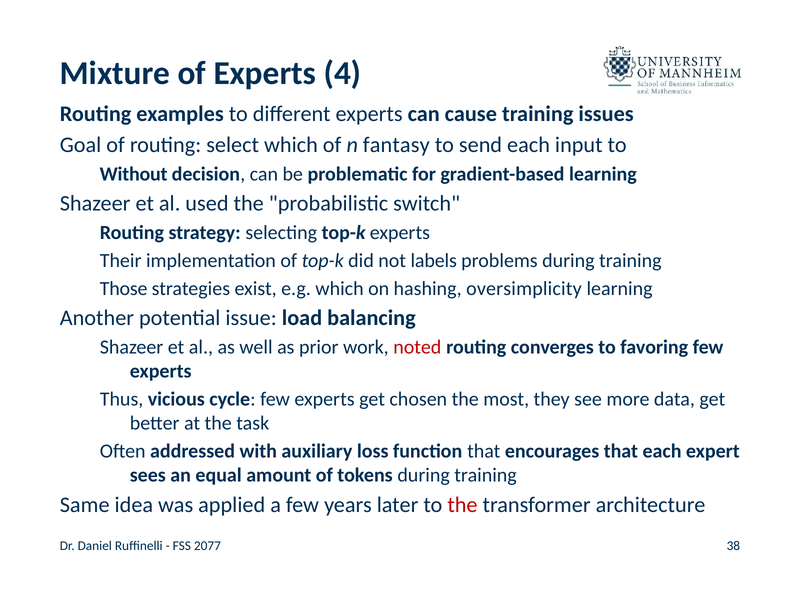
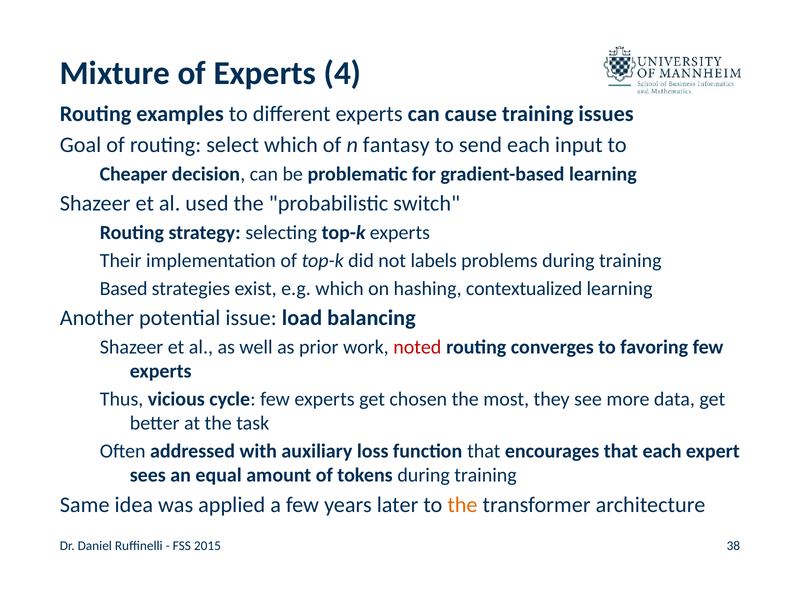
Without: Without -> Cheaper (134, 174)
Those: Those -> Based (124, 289)
oversimplicity: oversimplicity -> contextualized (524, 289)
the colour: red -> orange (462, 505)
2077: 2077 -> 2015 (207, 546)
